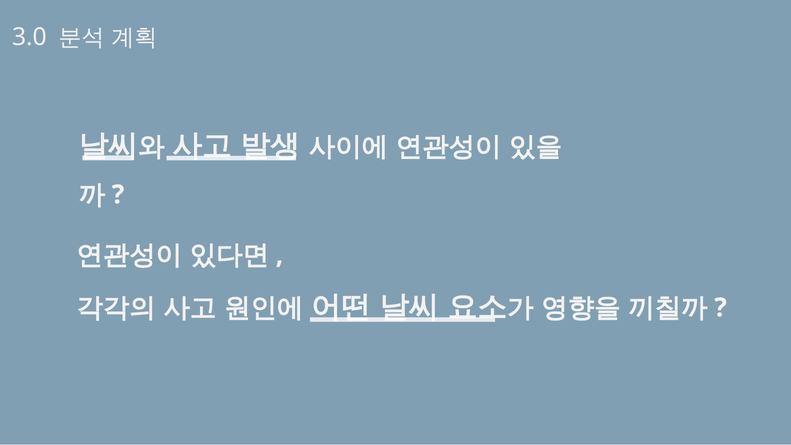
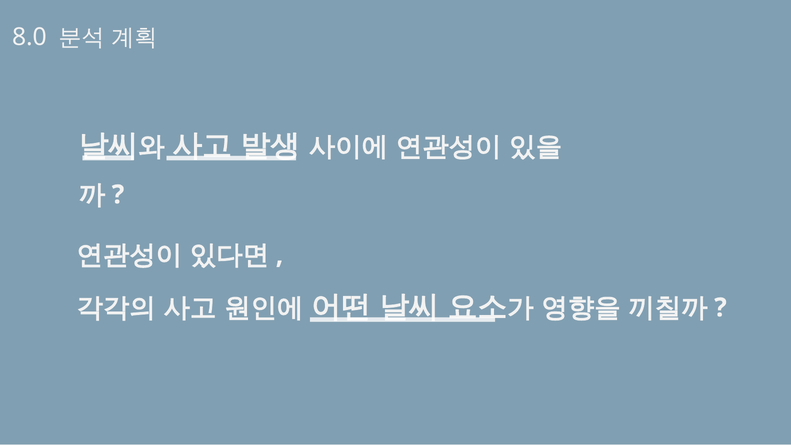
3.0: 3.0 -> 8.0 (29, 37)
